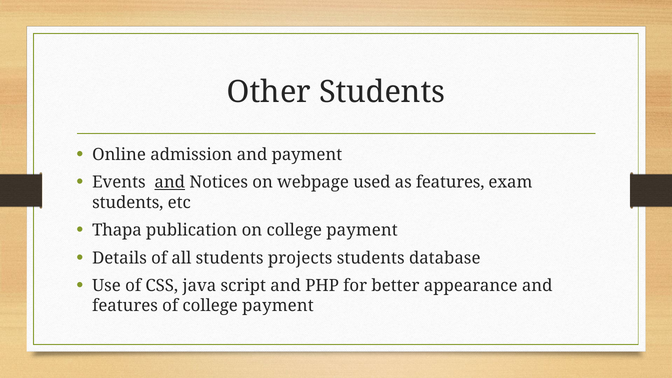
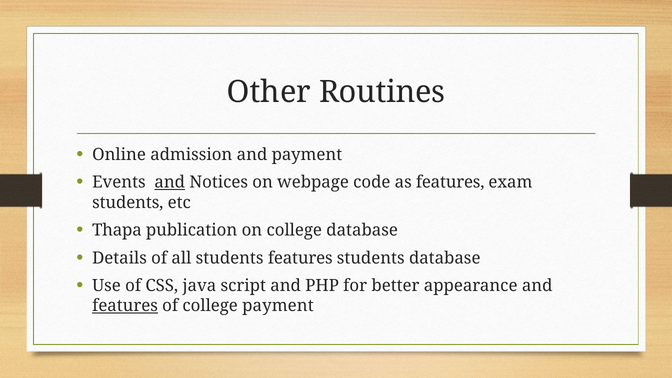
Other Students: Students -> Routines (382, 92)
used: used -> code (372, 182)
on college payment: payment -> database (362, 230)
students projects: projects -> features (300, 258)
features underline: none -> present (125, 306)
